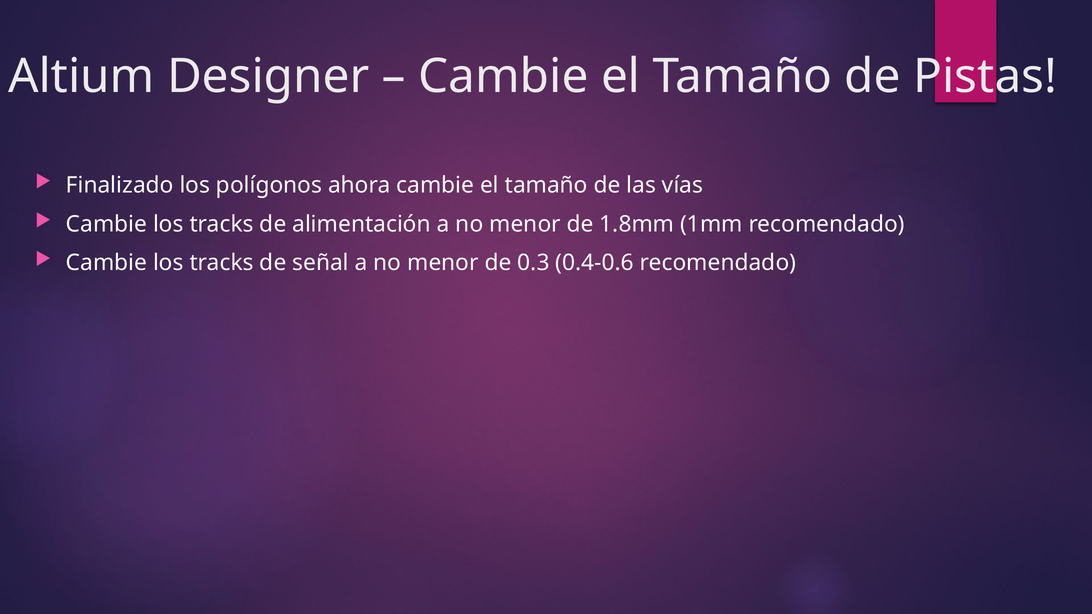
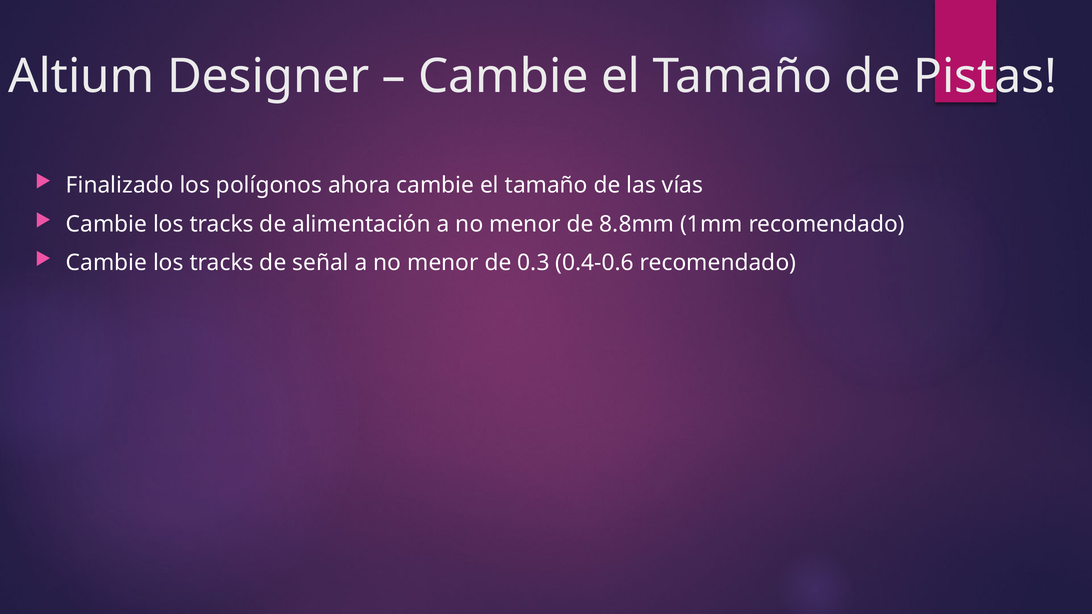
1.8mm: 1.8mm -> 8.8mm (637, 224)
